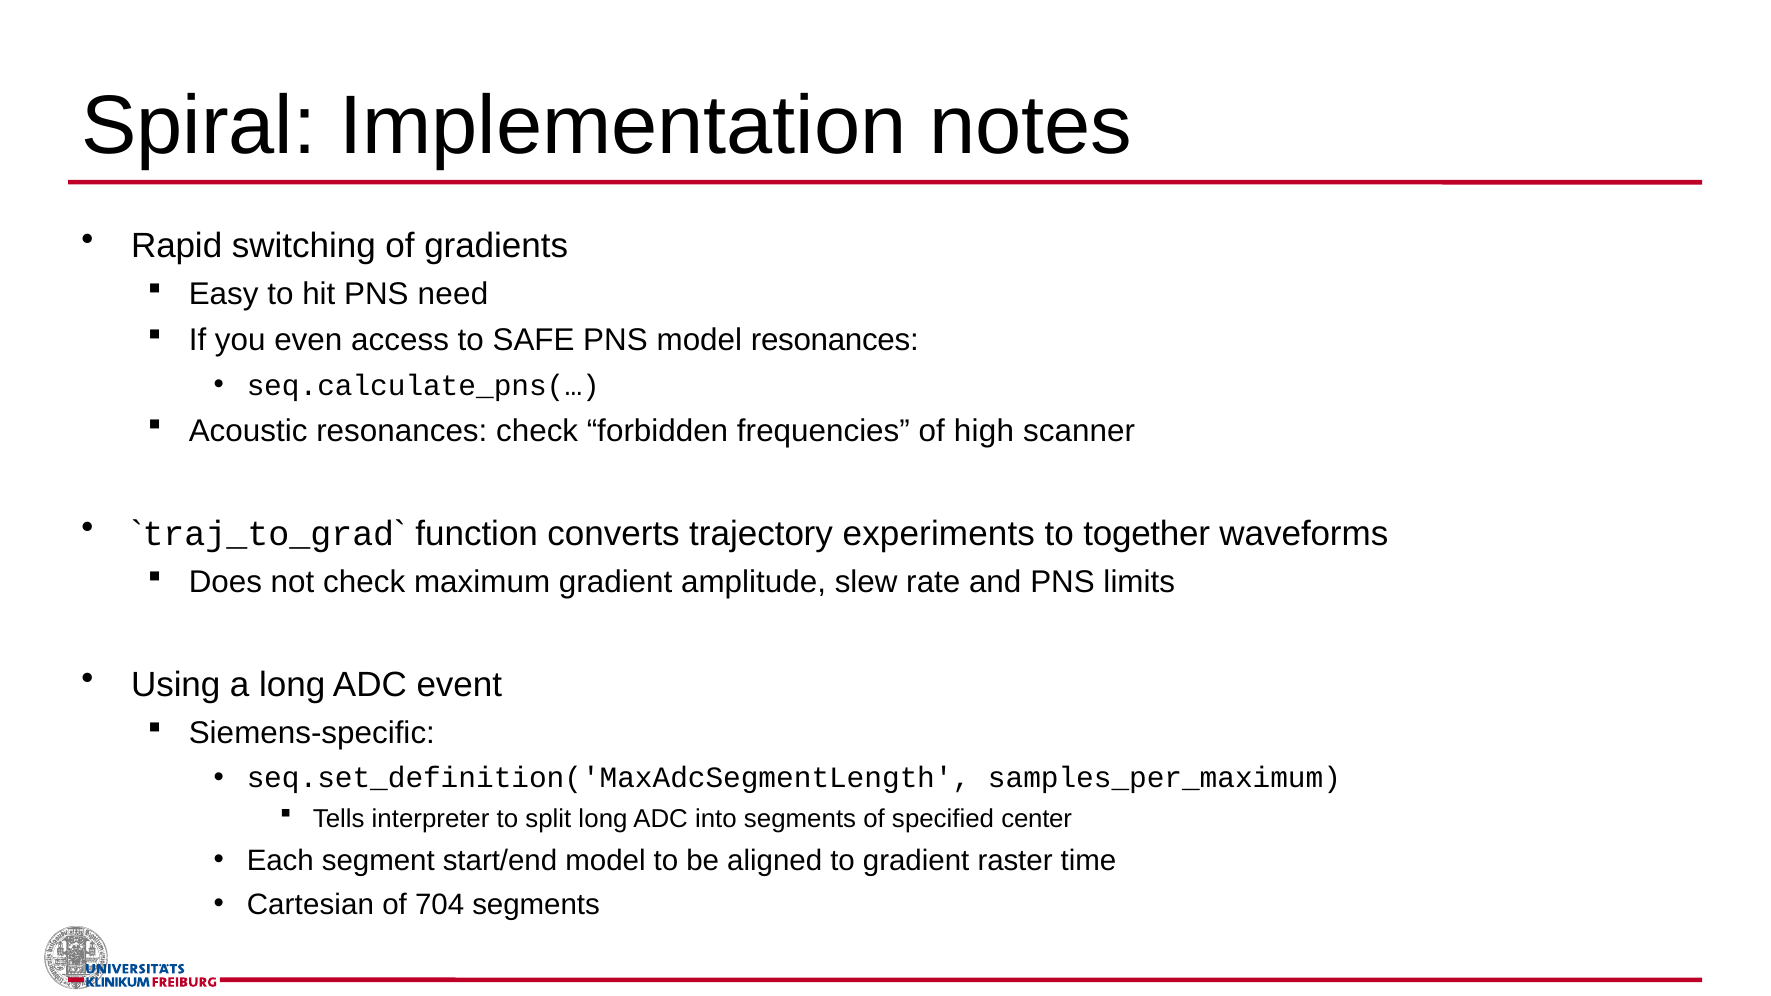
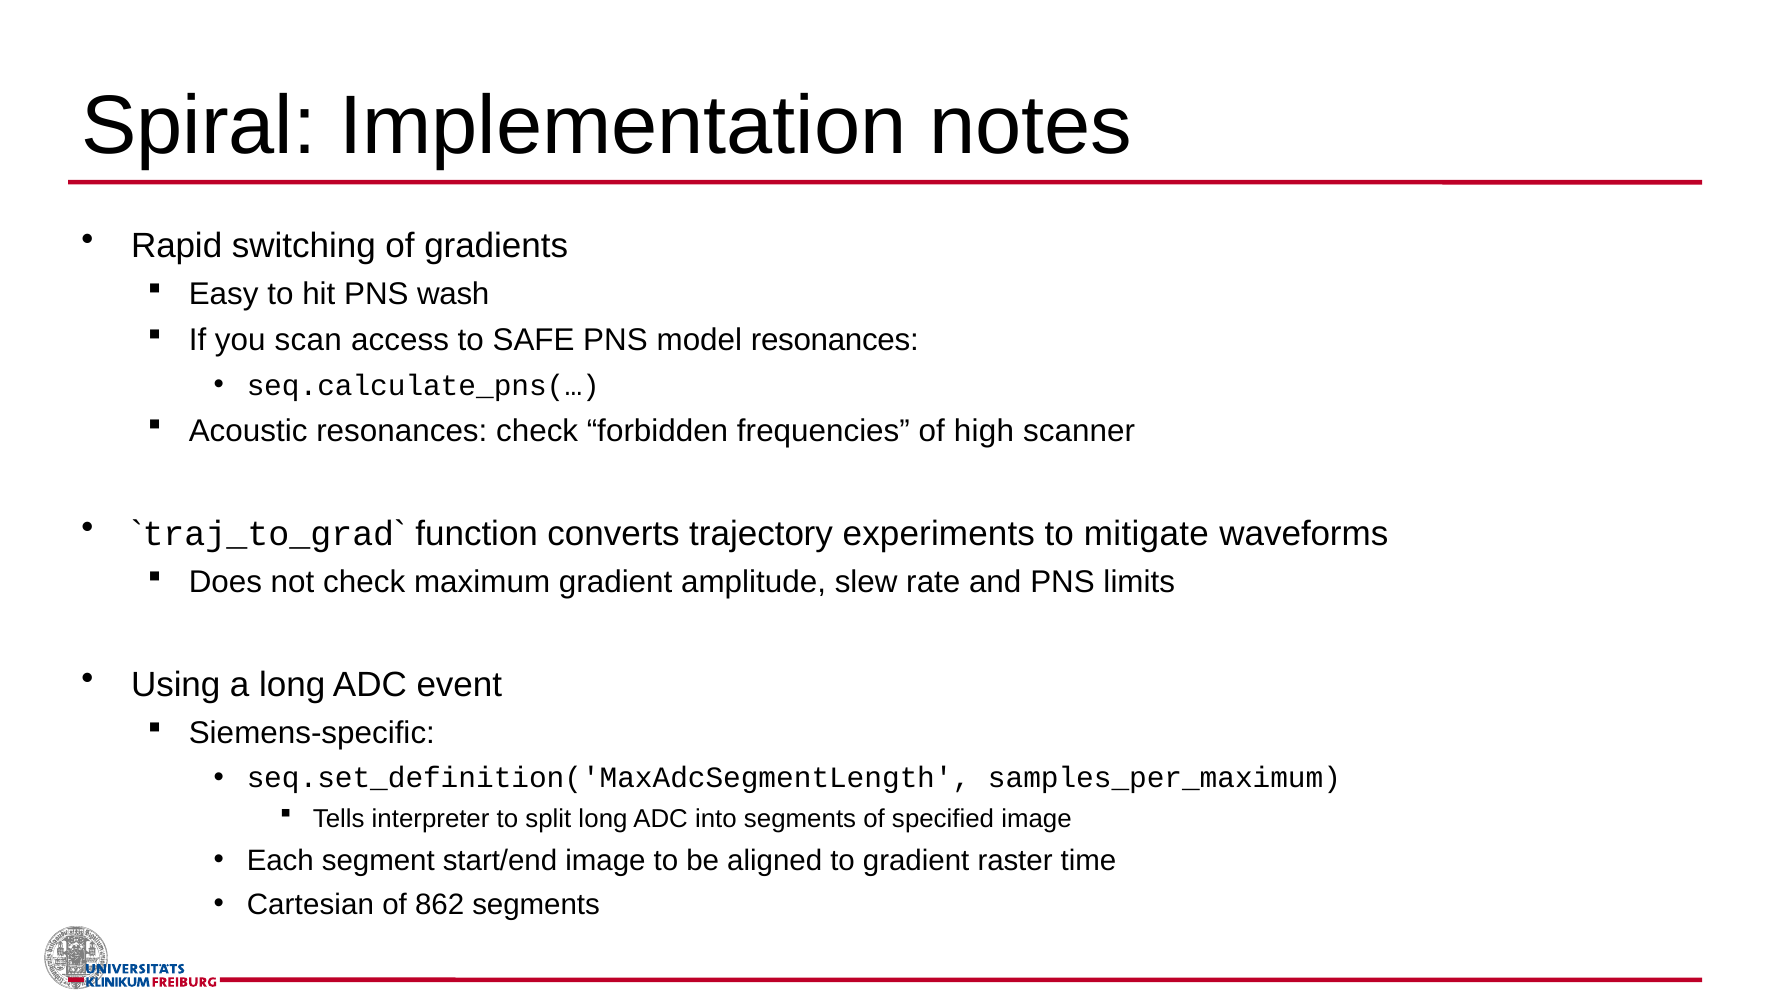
need: need -> wash (453, 294)
even: even -> scan (308, 341)
together: together -> mitigate (1146, 534)
specified center: center -> image (1037, 819)
start/end model: model -> image (606, 861)
704: 704 -> 862 (440, 905)
